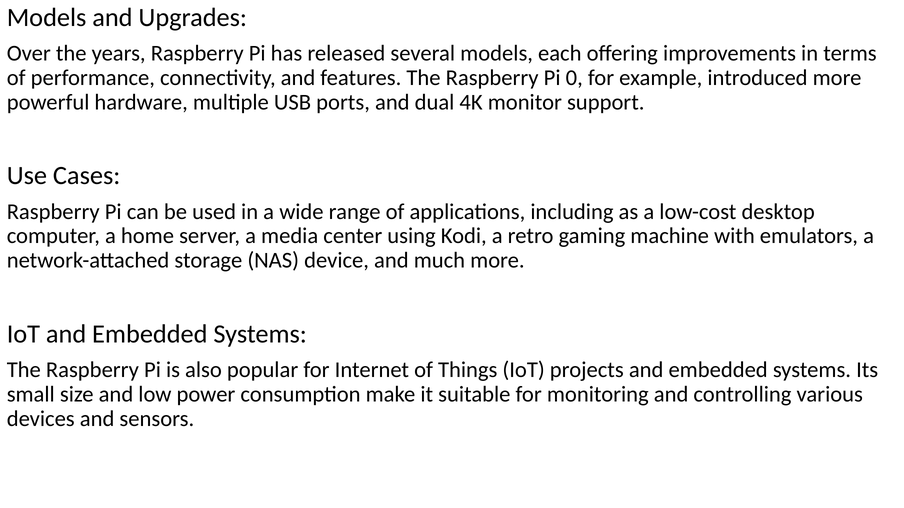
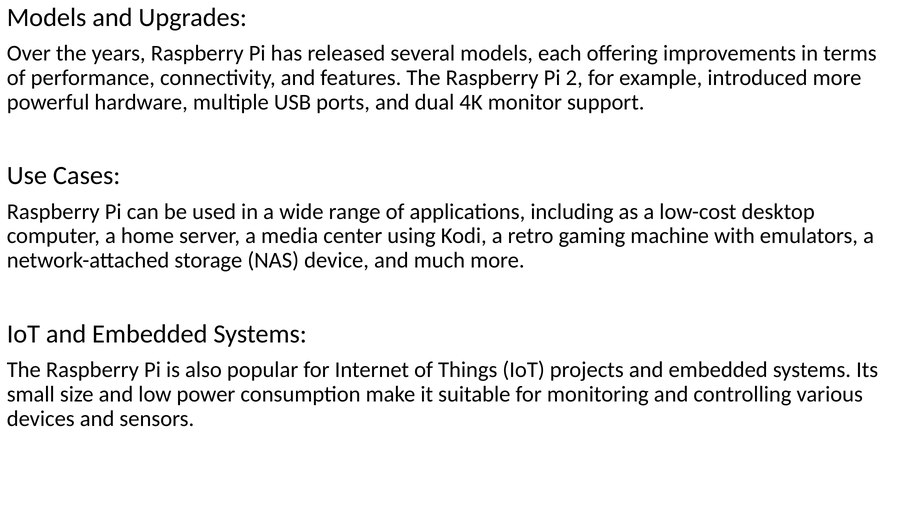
0: 0 -> 2 (574, 78)
